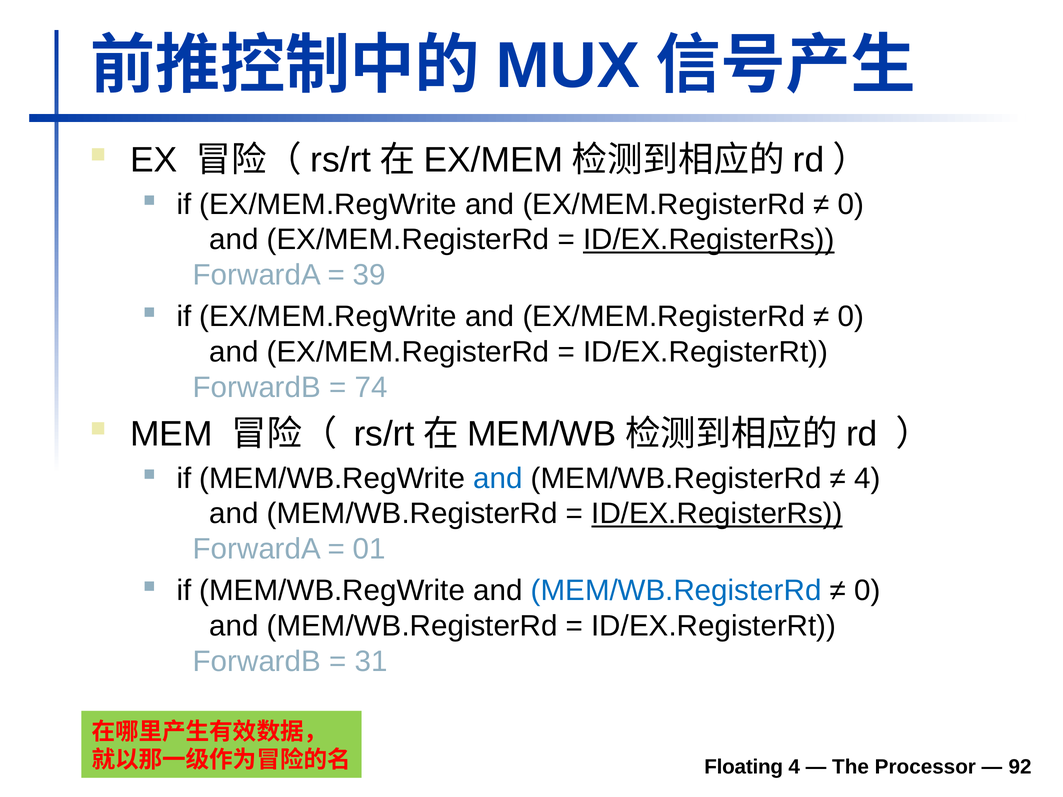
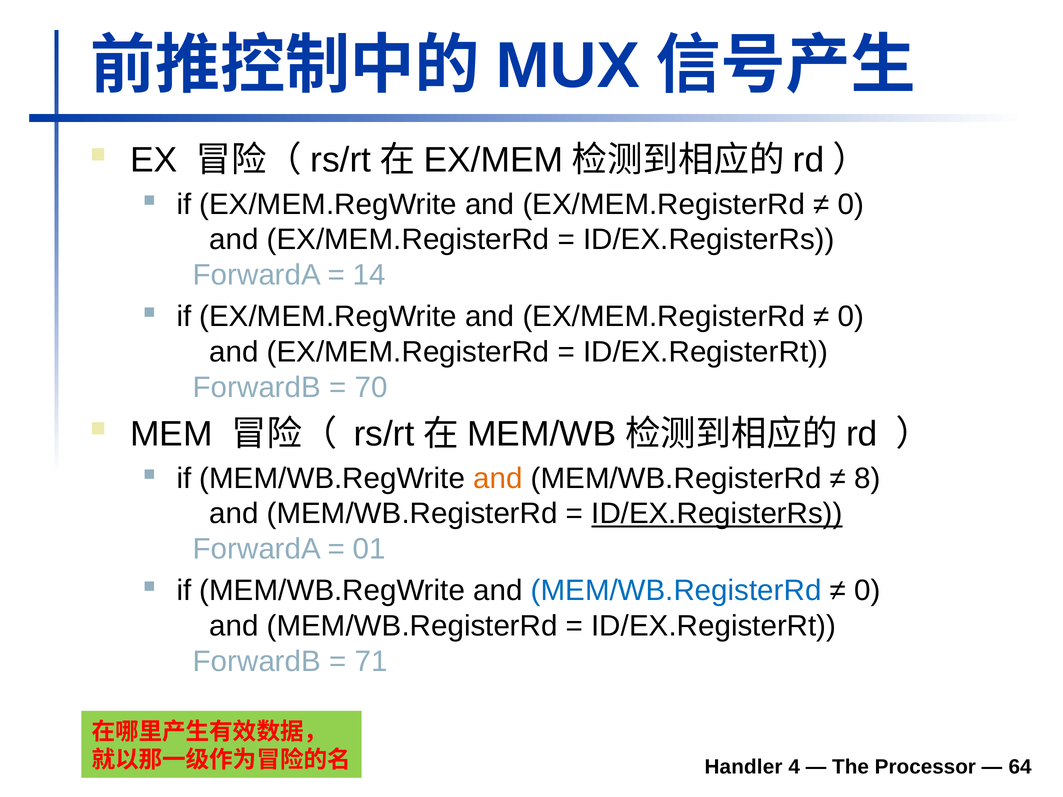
ID/EX.RegisterRs underline: present -> none (709, 240)
39: 39 -> 14 (369, 275)
74: 74 -> 70 (371, 387)
and colour: blue -> orange (498, 478)
4: 4 -> 8 (867, 478)
31: 31 -> 71 (371, 662)
Floating: Floating -> Handler (743, 767)
92: 92 -> 64 (1020, 767)
